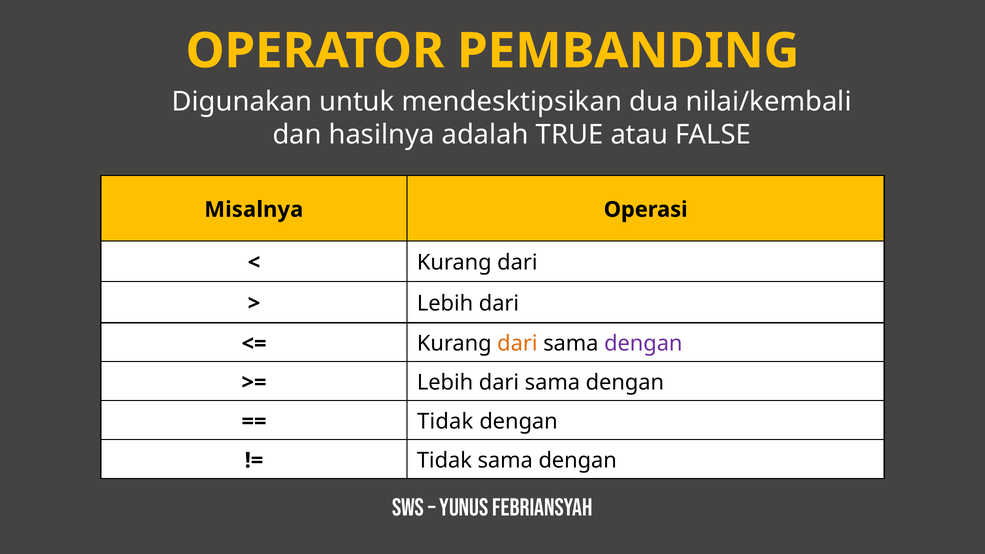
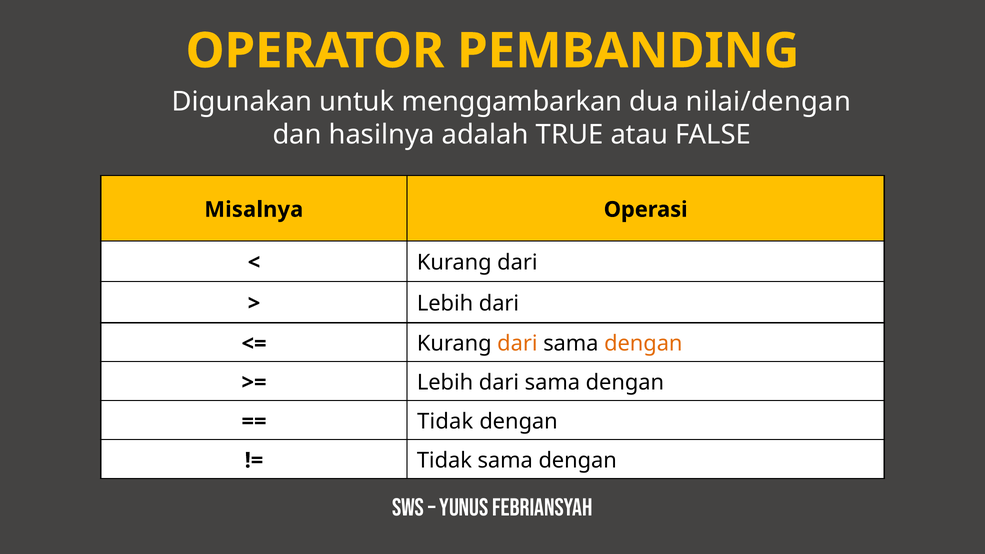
mendesktipsikan: mendesktipsikan -> menggambarkan (512, 102)
nilai/kembali: nilai/kembali -> nilai/dengan (768, 102)
dengan colour: purple -> orange (643, 344)
